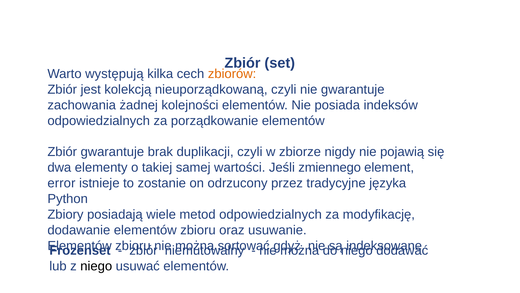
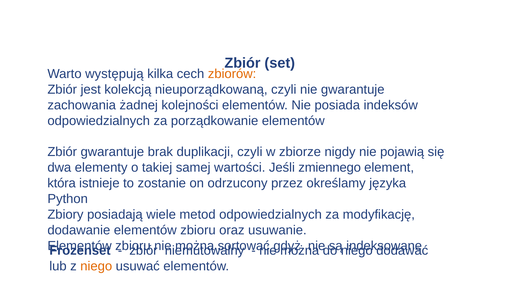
error: error -> która (62, 183)
tradycyjne: tradycyjne -> określamy (336, 183)
niego colour: black -> orange (96, 266)
